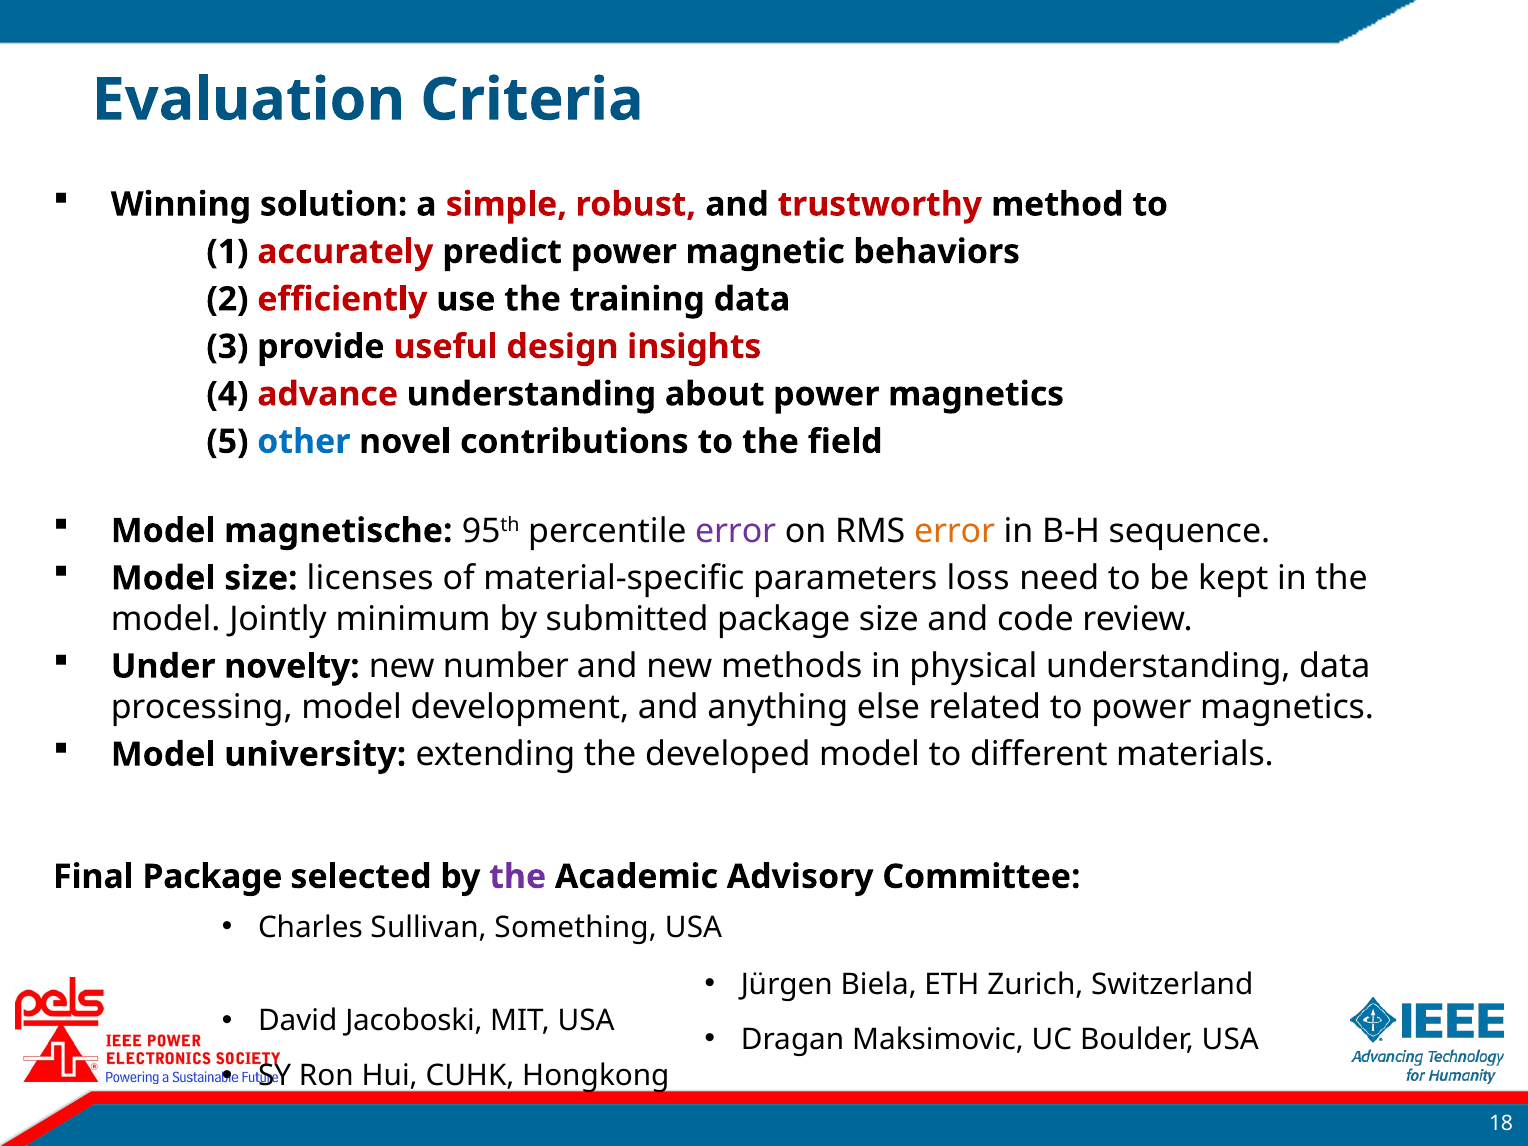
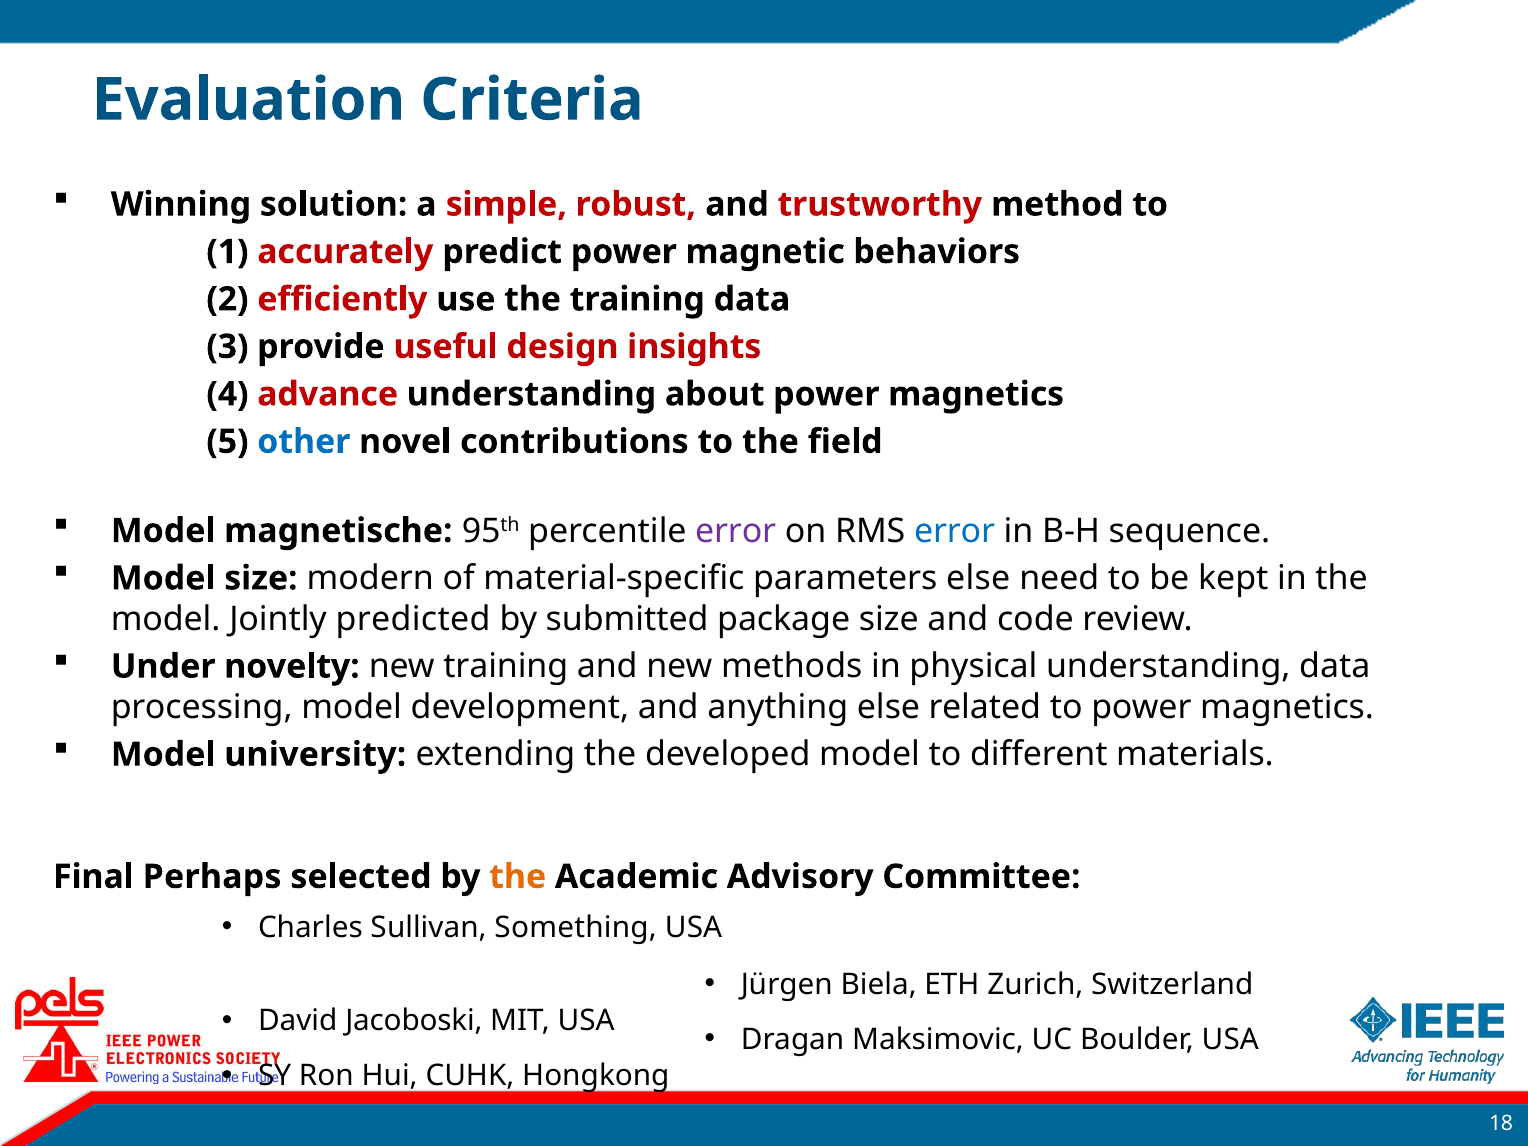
error colour: orange -> blue (955, 531)
licenses: licenses -> modern (370, 578)
parameters loss: loss -> else (978, 578)
minimum: minimum -> predicted (413, 619)
new number: number -> training (506, 666)
Final Package: Package -> Perhaps (212, 877)
the colour: purple -> orange (518, 877)
